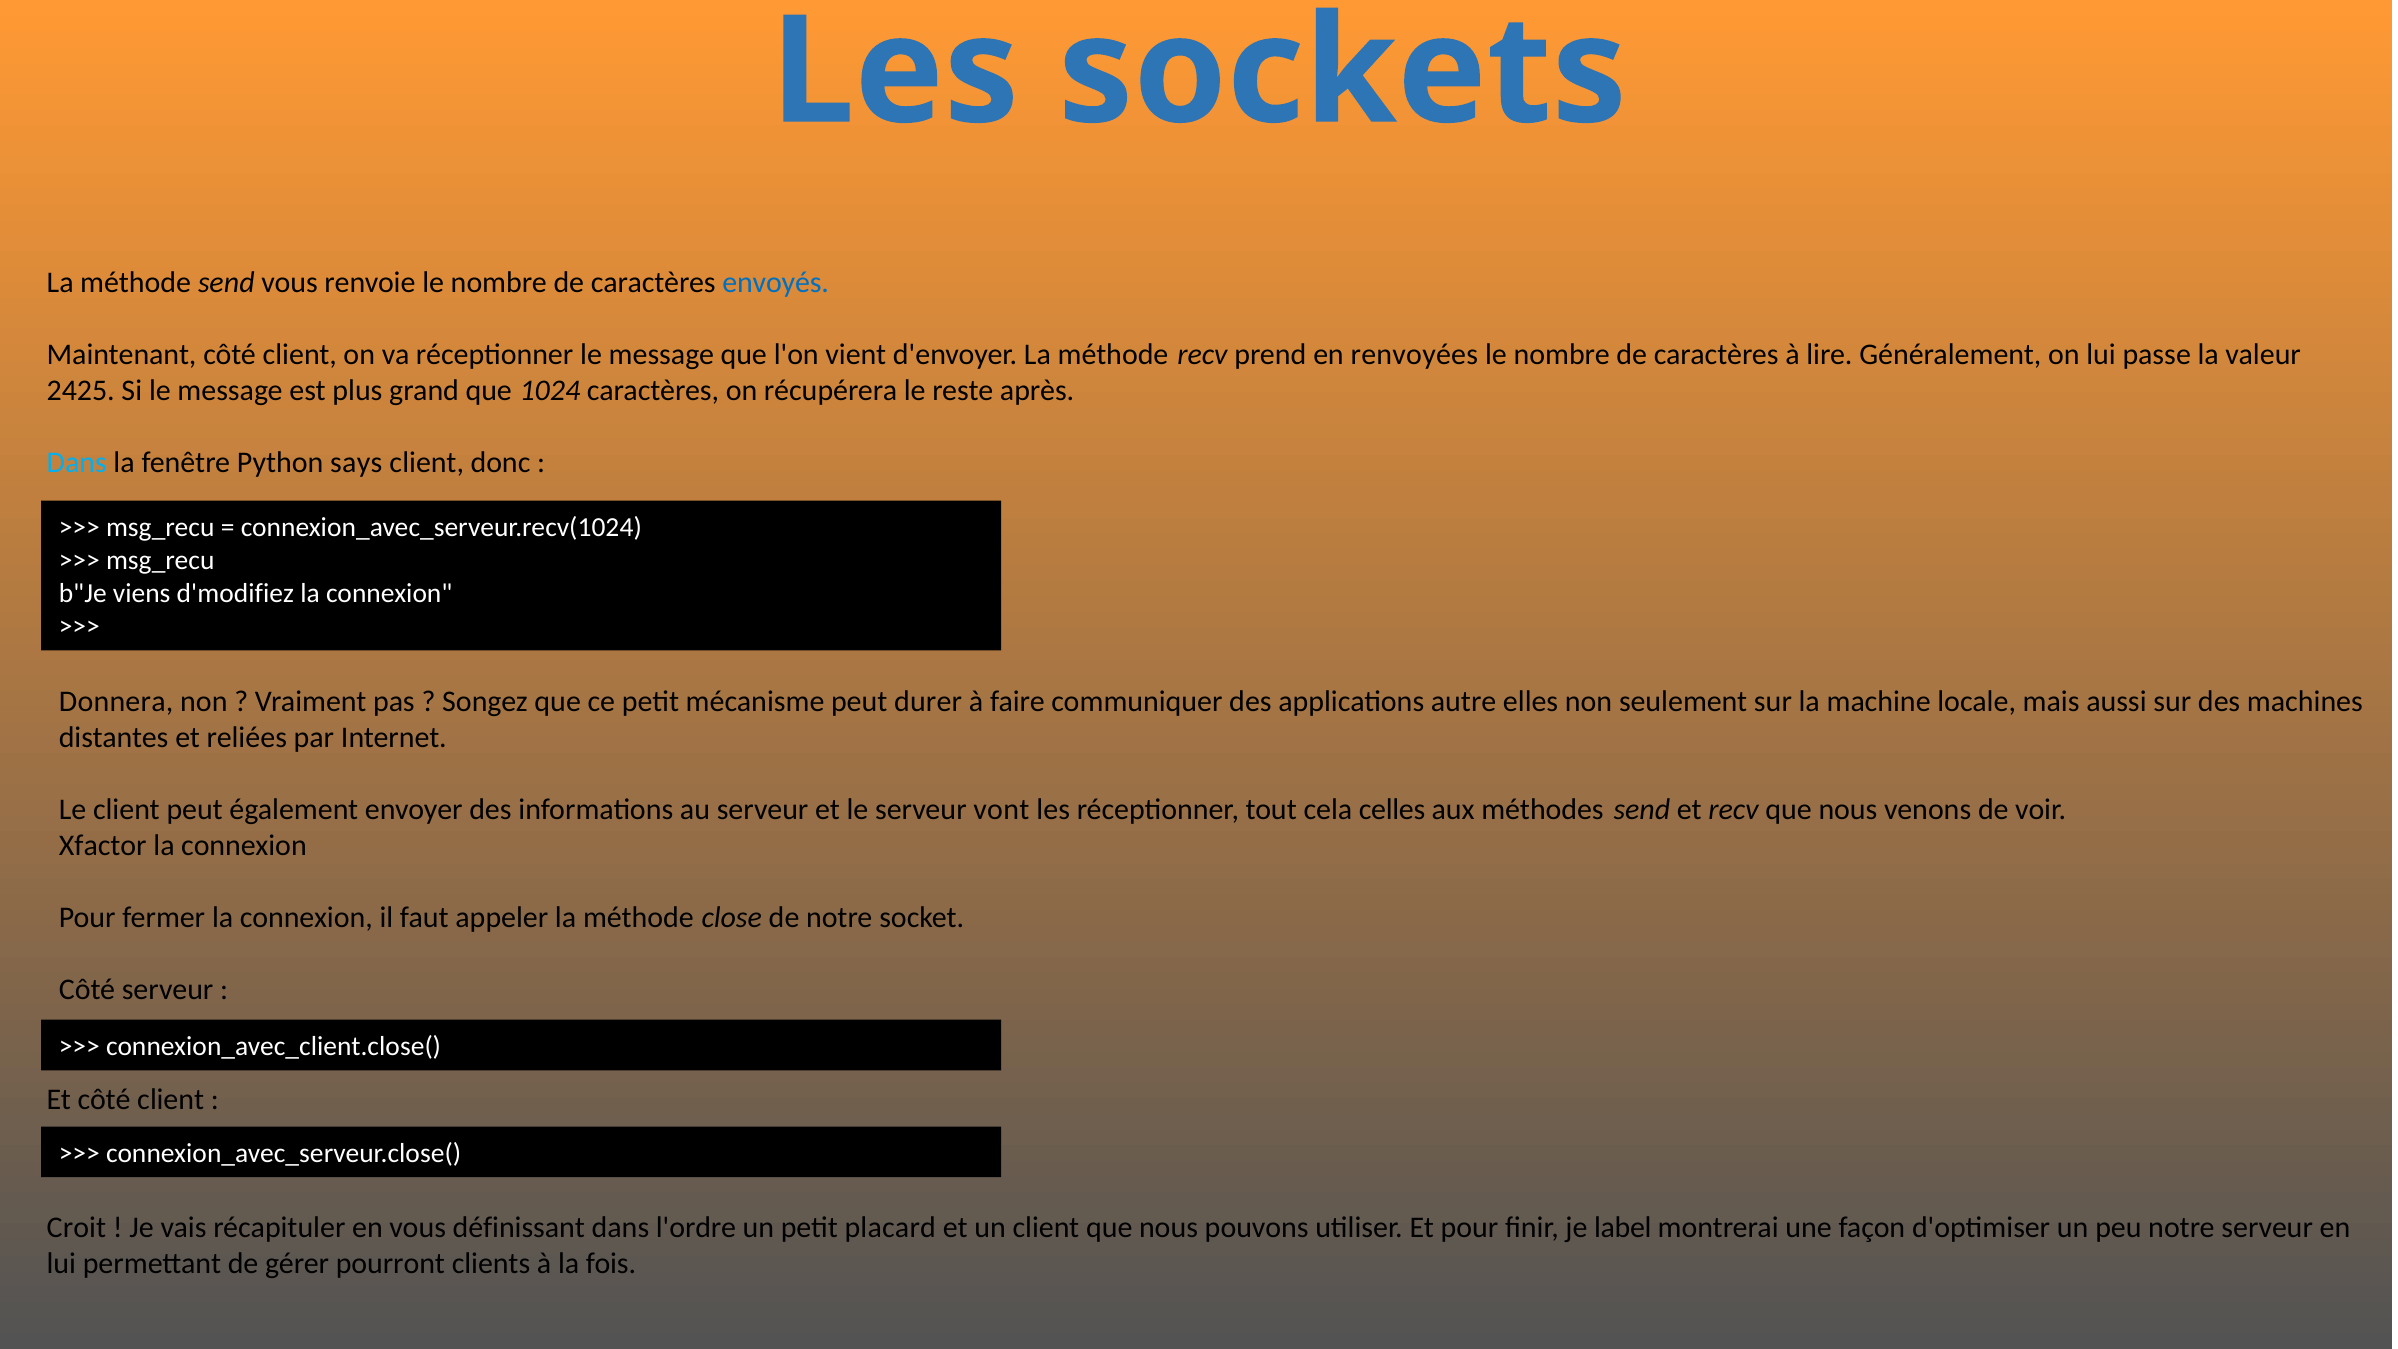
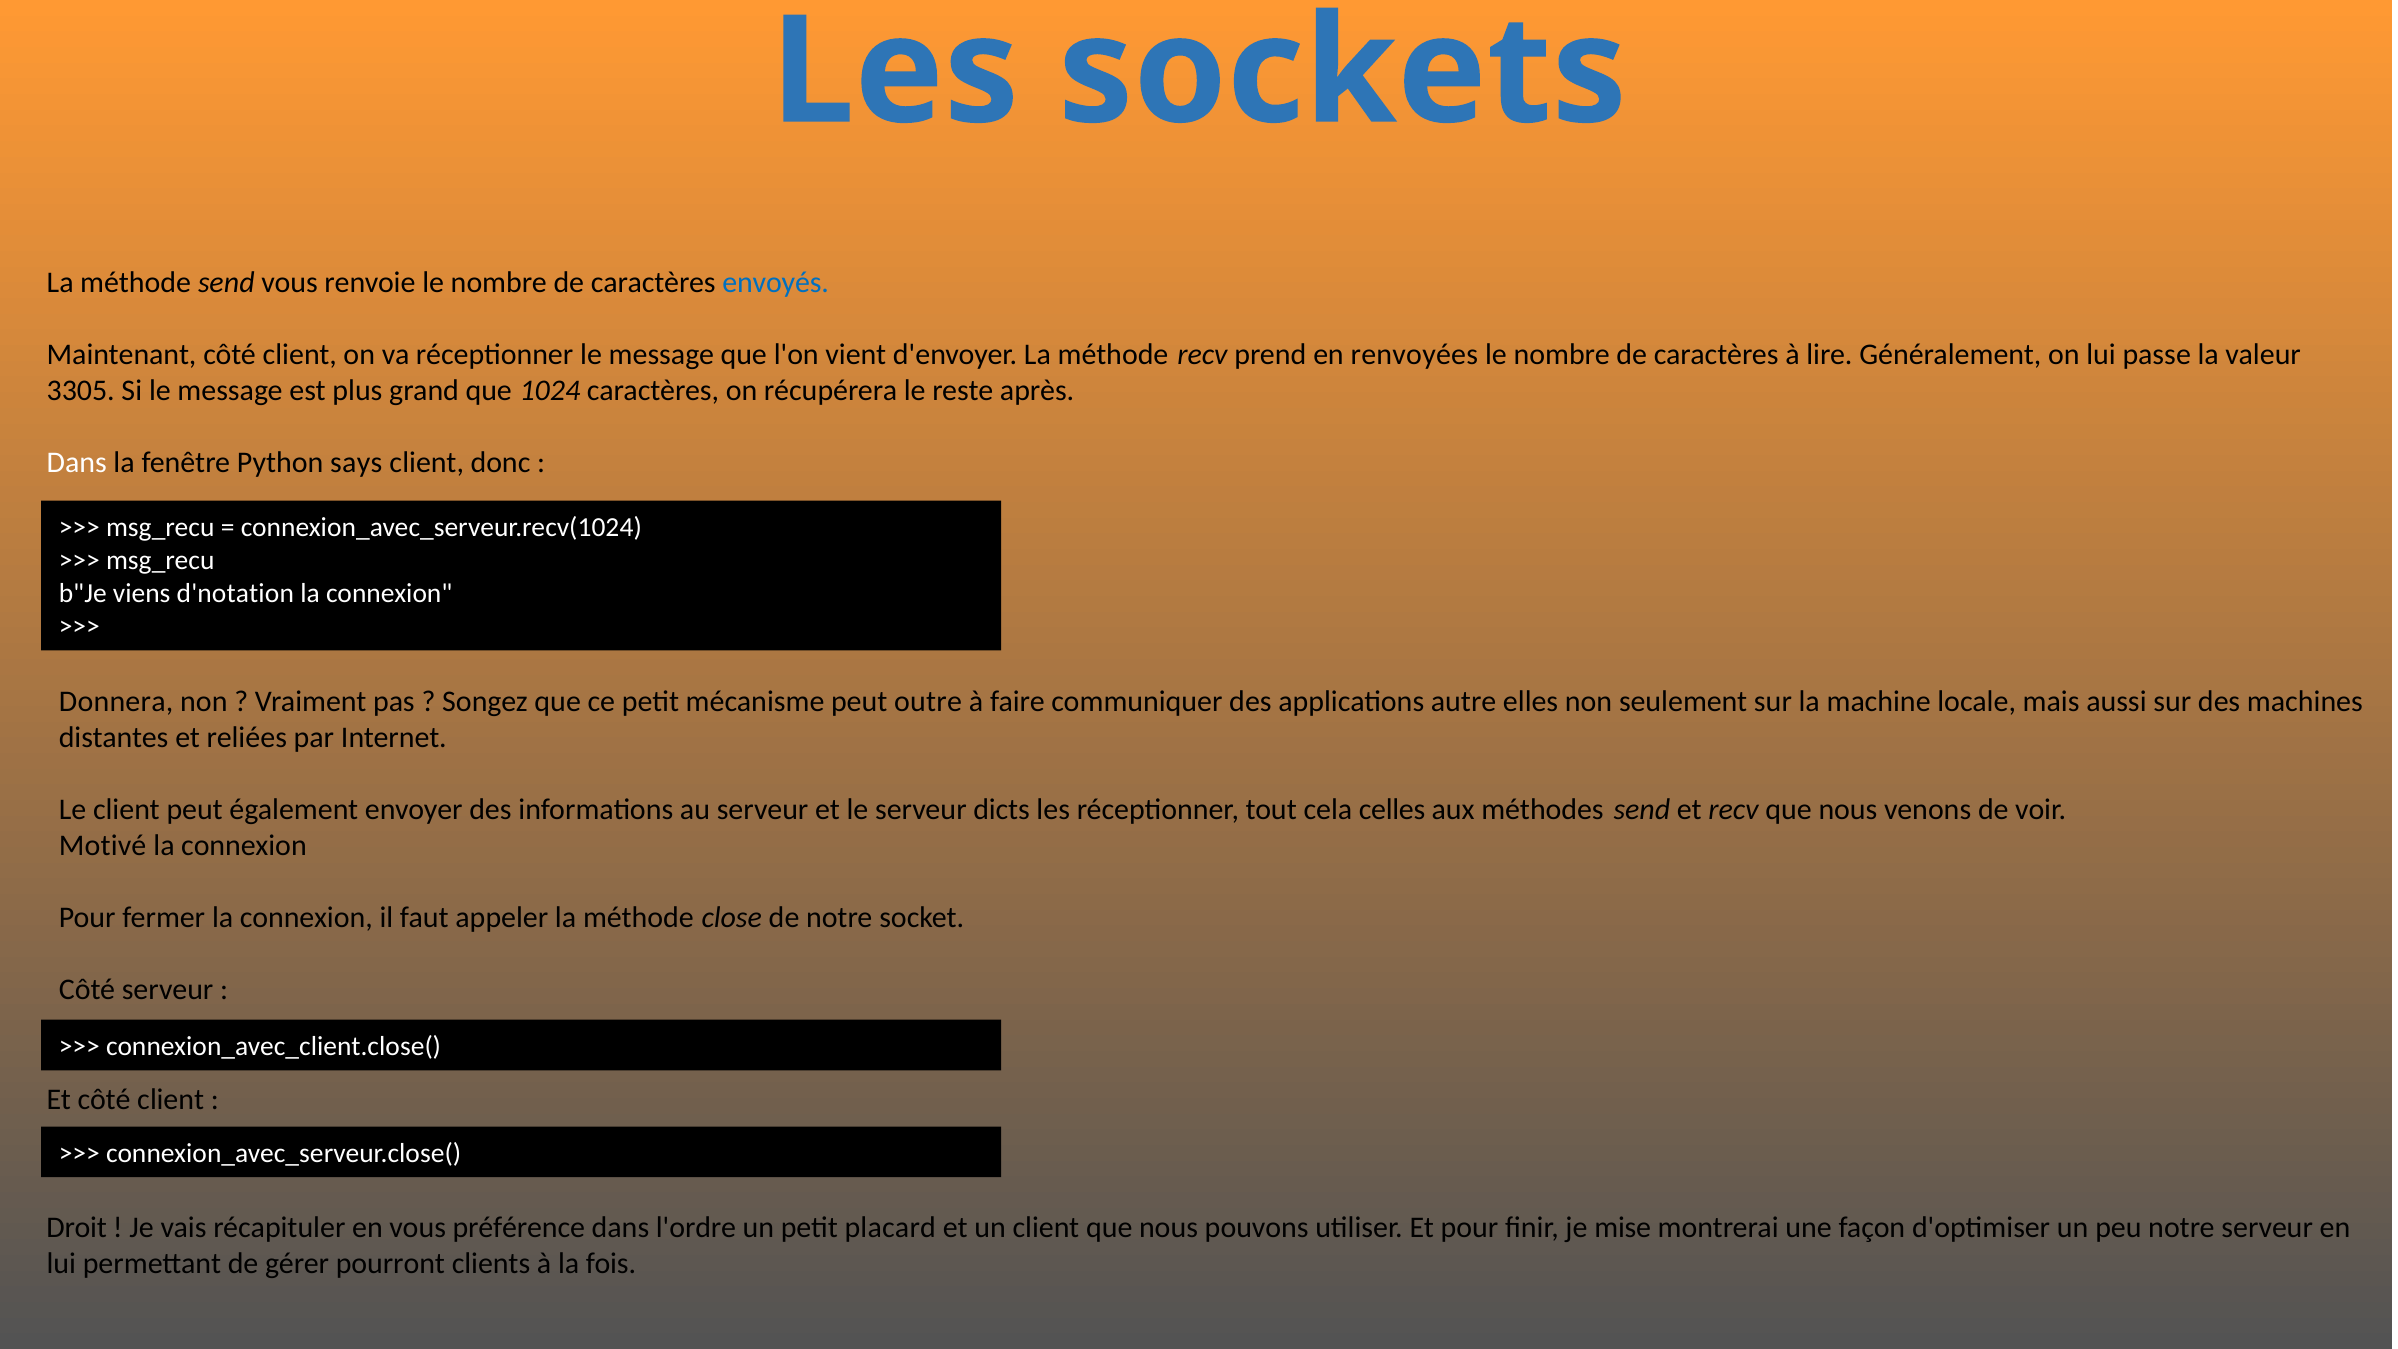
2425: 2425 -> 3305 (81, 390)
Dans colour: light blue -> white (77, 462)
d'modifiez: d'modifiez -> d'notation (235, 594)
durer: durer -> outre (928, 702)
vont: vont -> dicts (1002, 809)
Xfactor: Xfactor -> Motivé (103, 845)
Croit: Croit -> Droit (77, 1227)
définissant: définissant -> préférence (519, 1227)
label: label -> mise (1623, 1227)
